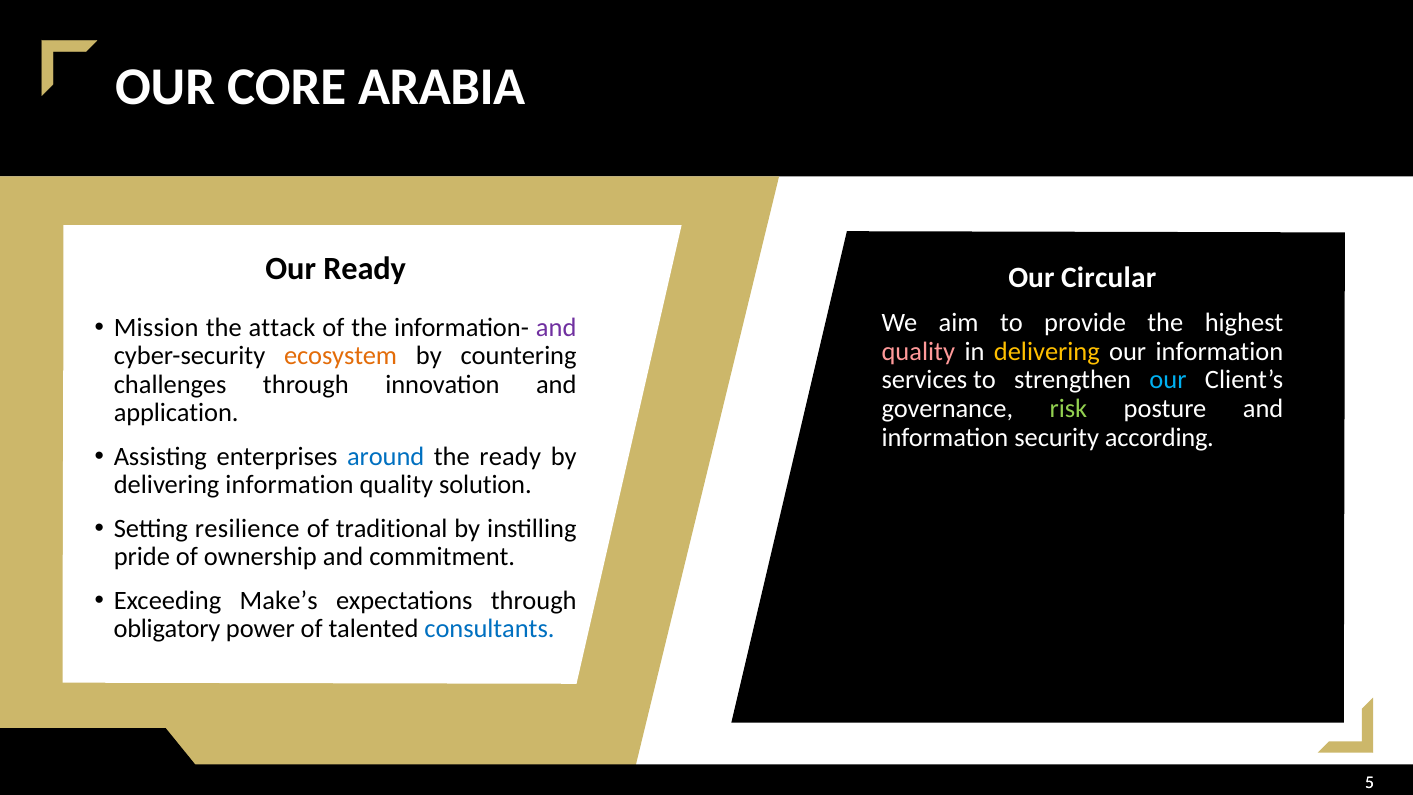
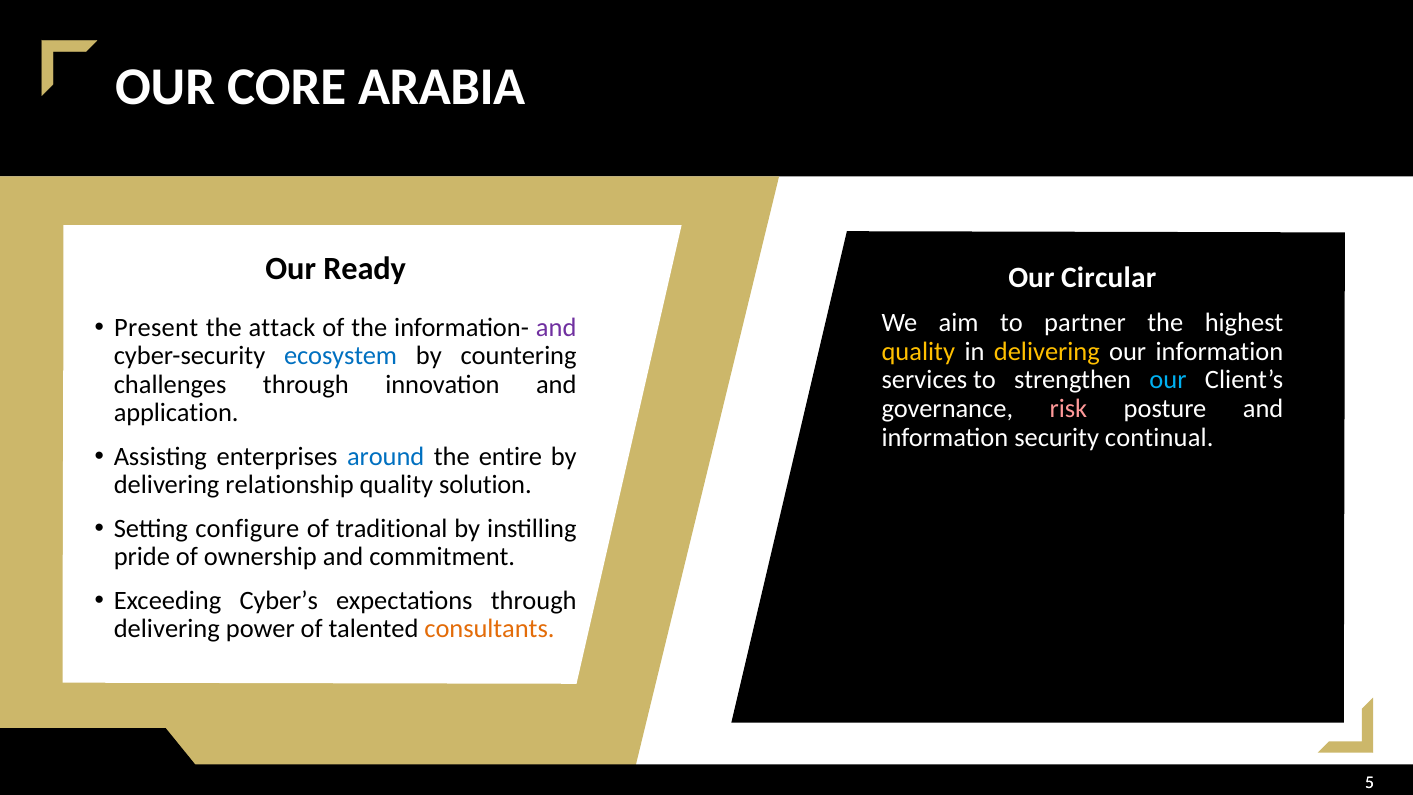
provide: provide -> partner (1085, 323)
Mission: Mission -> Present (156, 327)
quality colour: pink -> yellow (918, 351)
ecosystem colour: orange -> blue (341, 356)
risk colour: light green -> pink (1068, 409)
according: according -> continual (1159, 437)
the ready: ready -> entire (510, 456)
delivering information: information -> relationship (290, 485)
resilience: resilience -> configure (247, 528)
Make’s: Make’s -> Cyber’s (279, 600)
obligatory: obligatory -> delivering (167, 629)
consultants colour: blue -> orange (489, 629)
